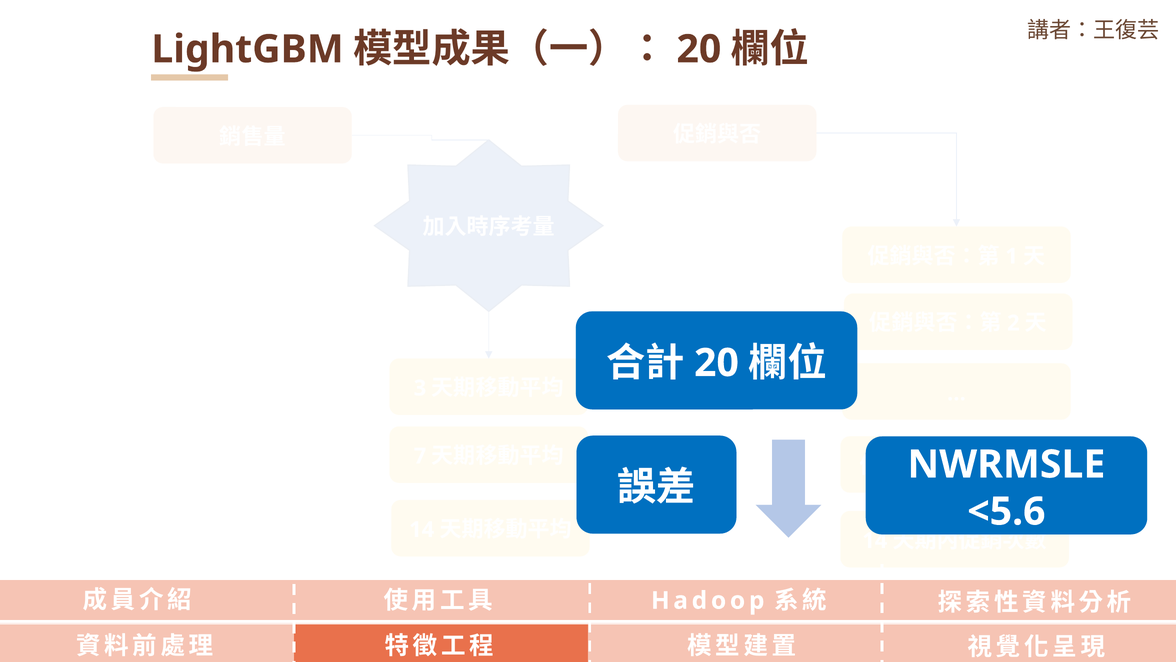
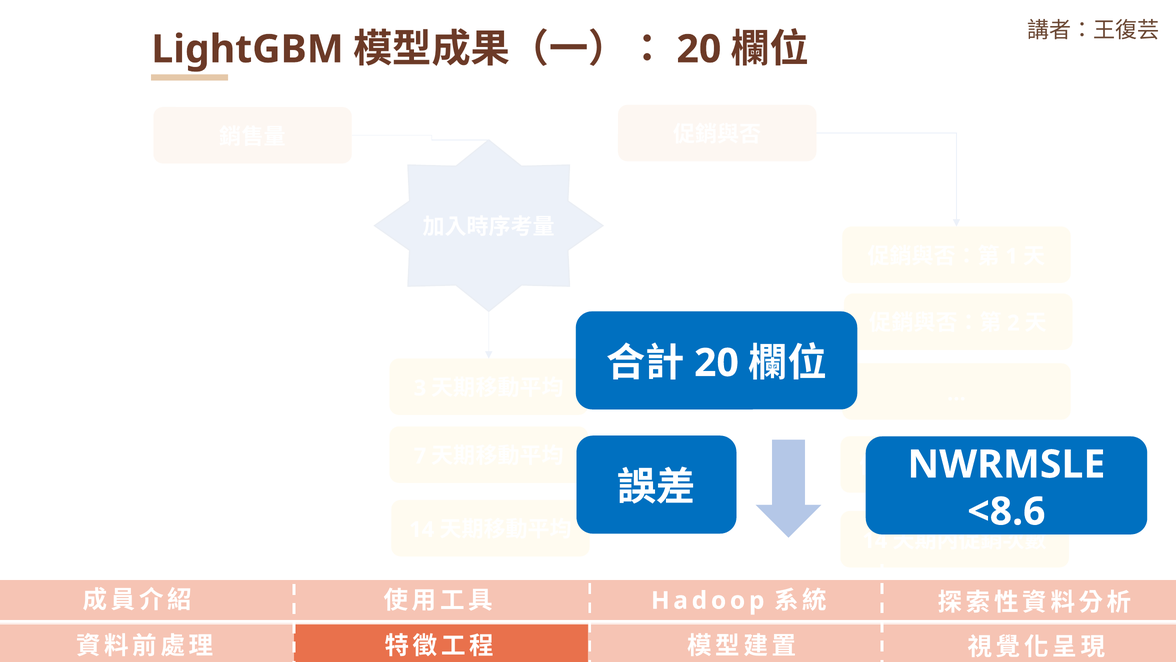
<5.6: <5.6 -> <8.6 (1006, 511)
